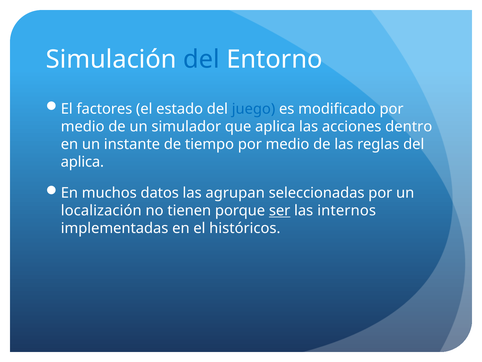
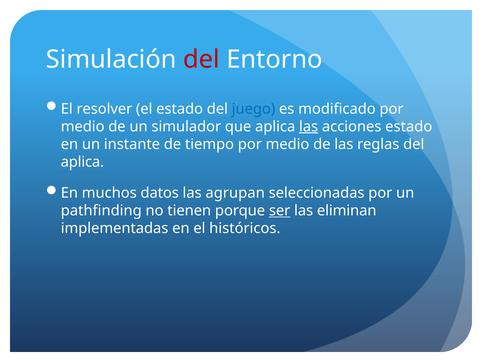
del colour: blue -> red (202, 59)
factores: factores -> resolver (104, 109)
las underline: none -> present (309, 126)
acciones dentro: dentro -> estado (409, 126)
localización: localización -> pathfinding (101, 210)
internos: internos -> eliminan (347, 210)
